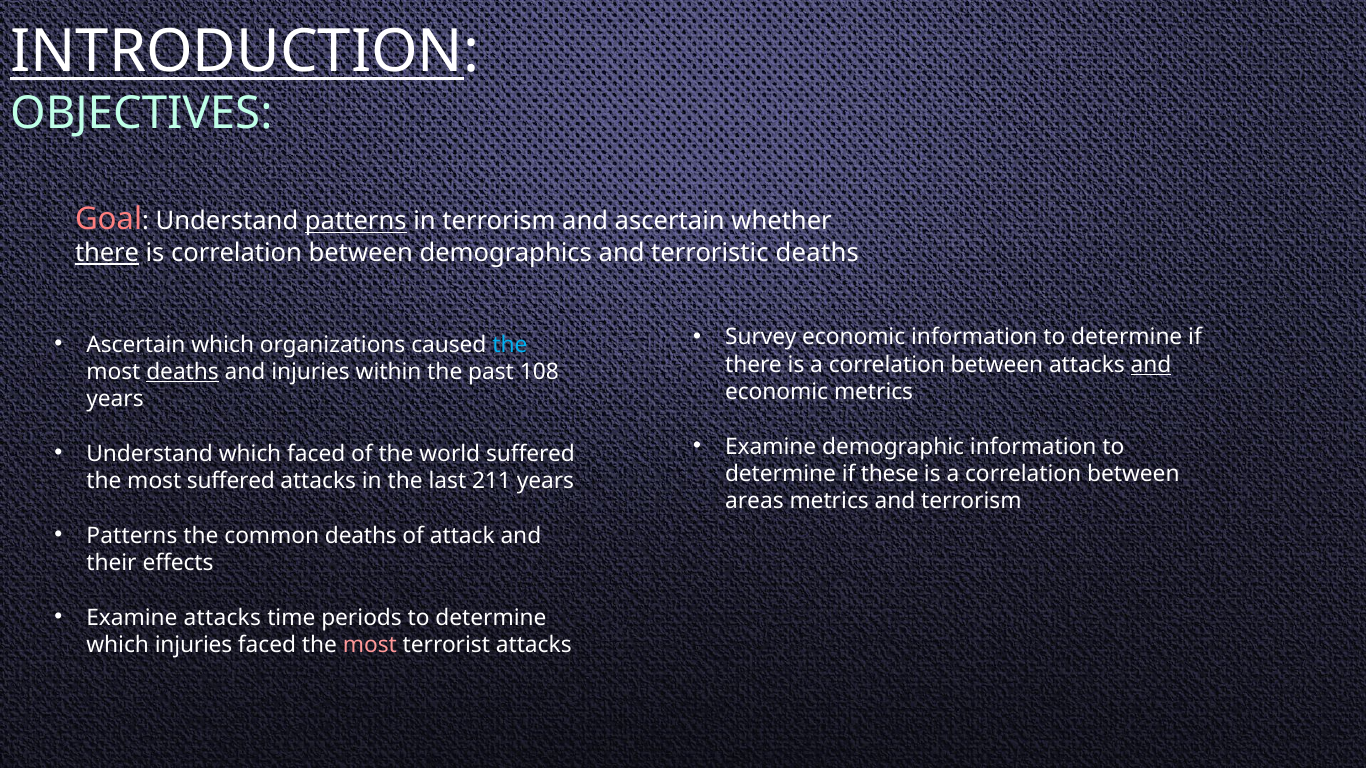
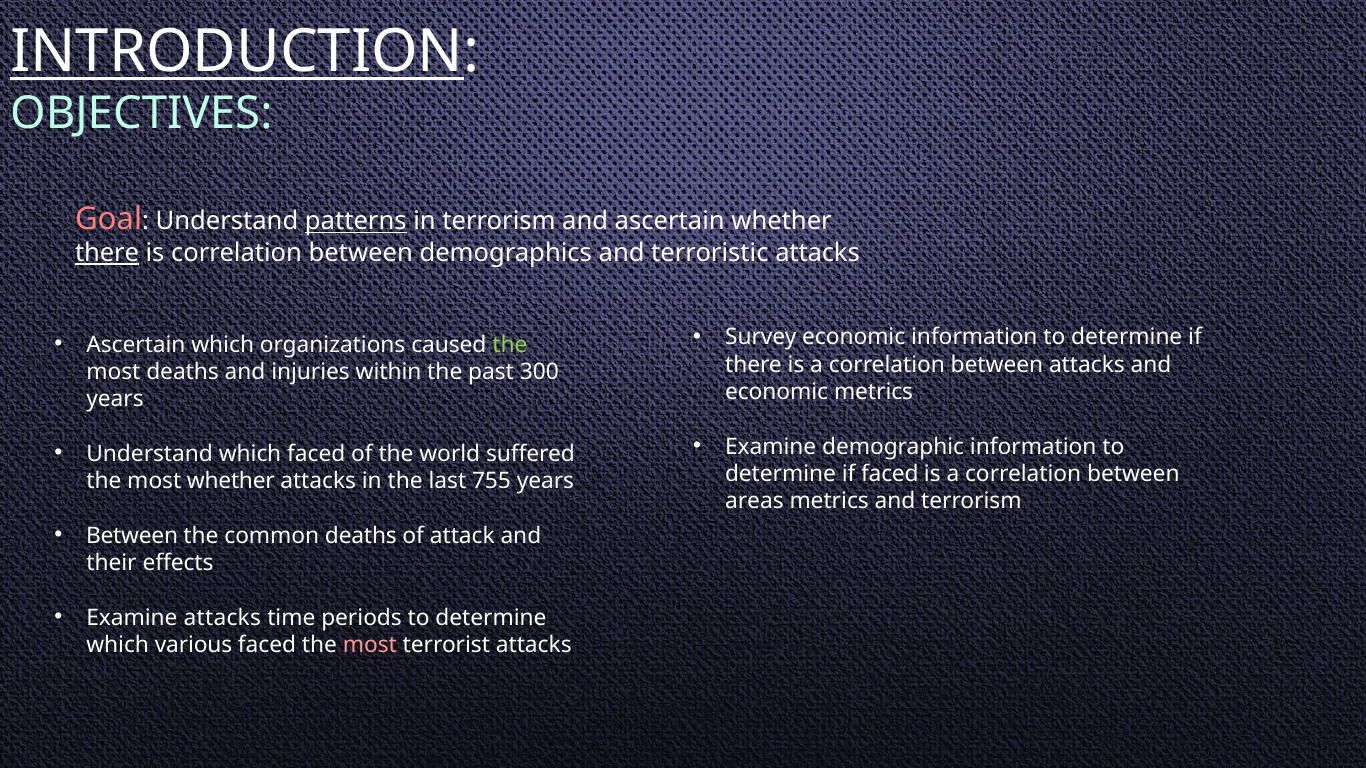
terroristic deaths: deaths -> attacks (818, 253)
the colour: light blue -> light green (510, 345)
and underline: present -> none (1151, 365)
deaths underline: present -> none (183, 372)
108: 108 -> 300 (539, 372)
if these: these -> faced (890, 474)
most suffered: suffered -> whether (231, 481)
211: 211 -> 755 (491, 481)
Patterns: Patterns -> Between (132, 536)
which injuries: injuries -> various (194, 645)
